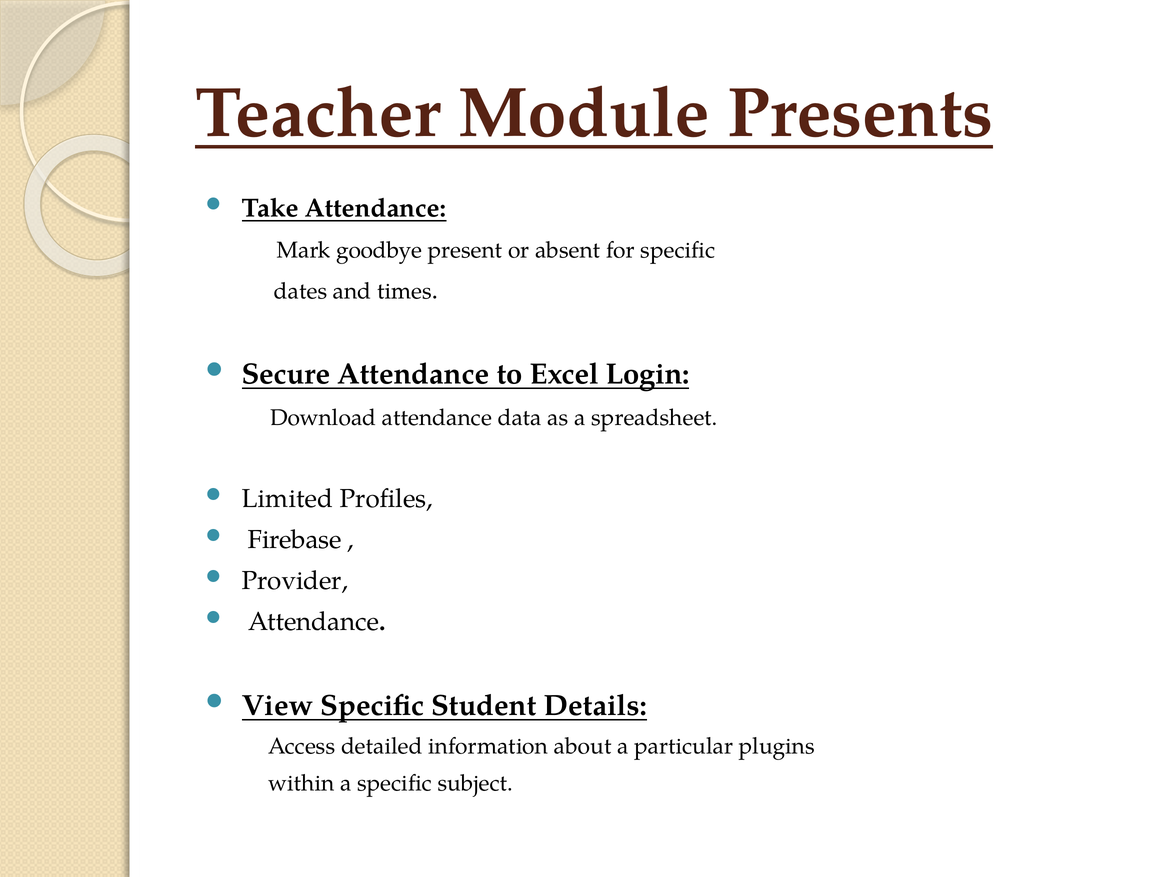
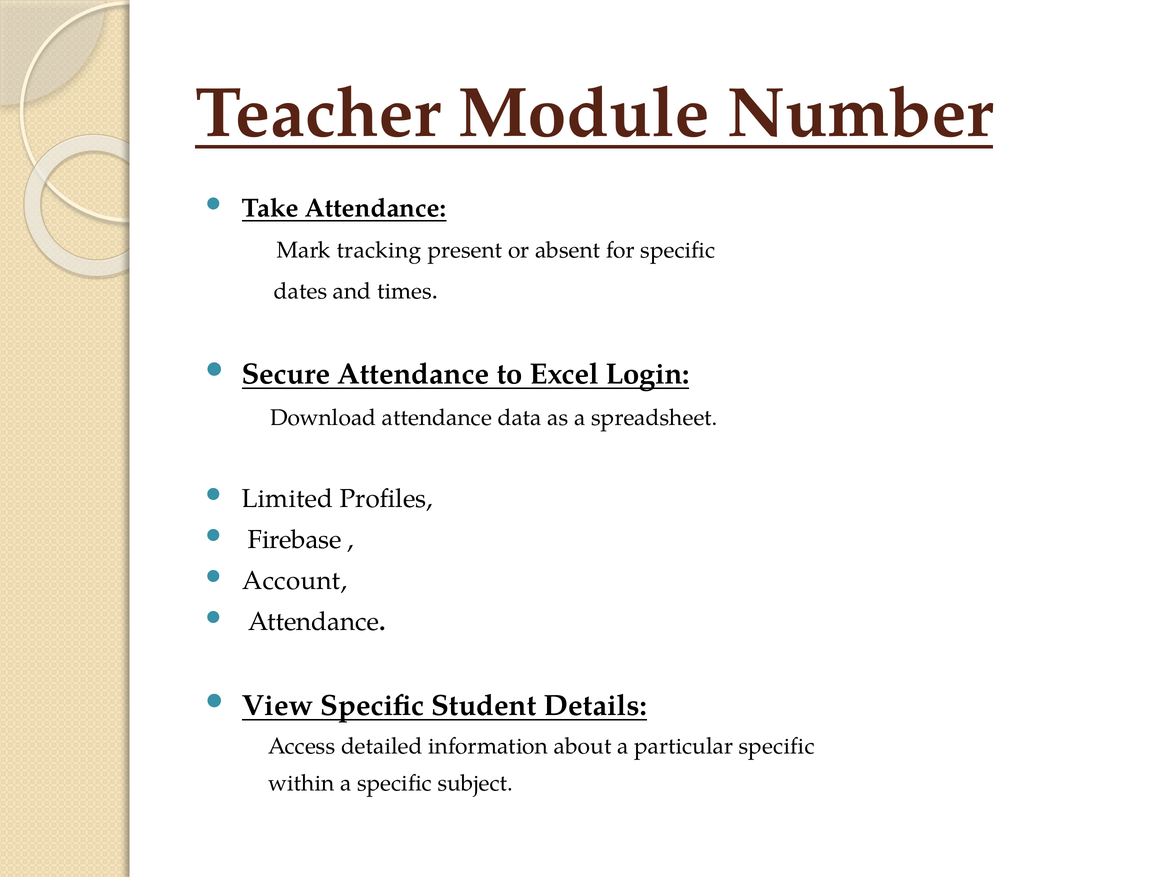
Presents: Presents -> Number (860, 113)
goodbye: goodbye -> tracking (379, 250)
Provider: Provider -> Account (295, 580)
particular plugins: plugins -> specific (777, 746)
